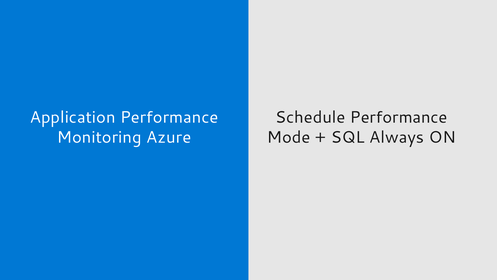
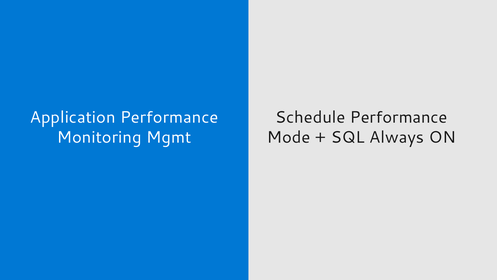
Azure: Azure -> Mgmt (169, 137)
